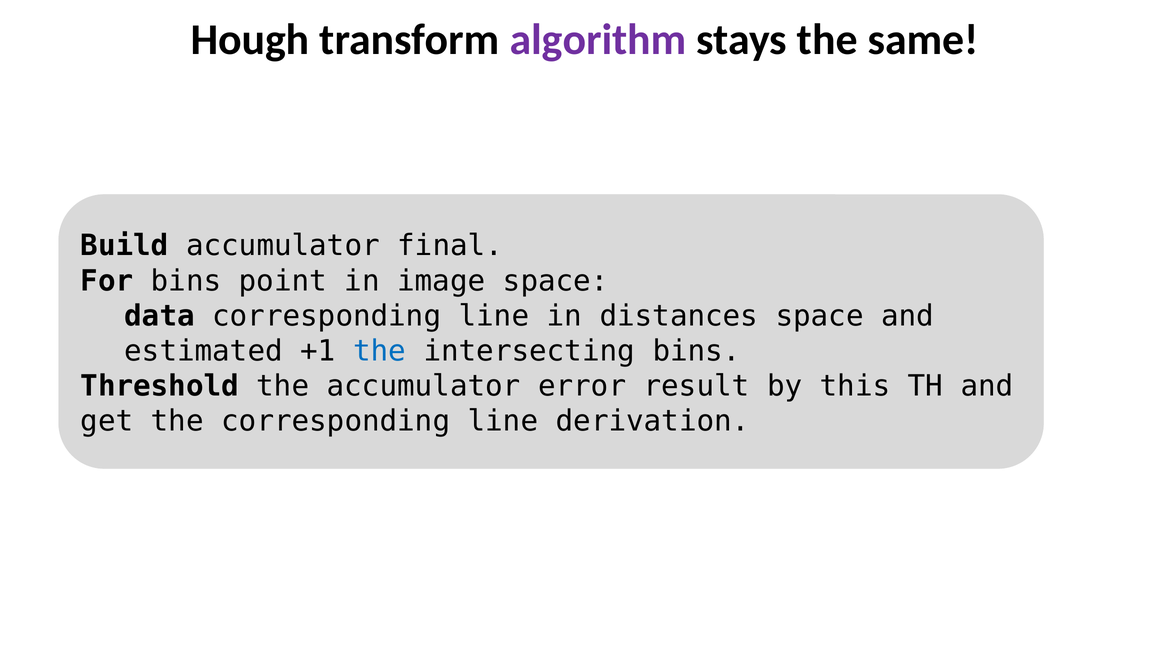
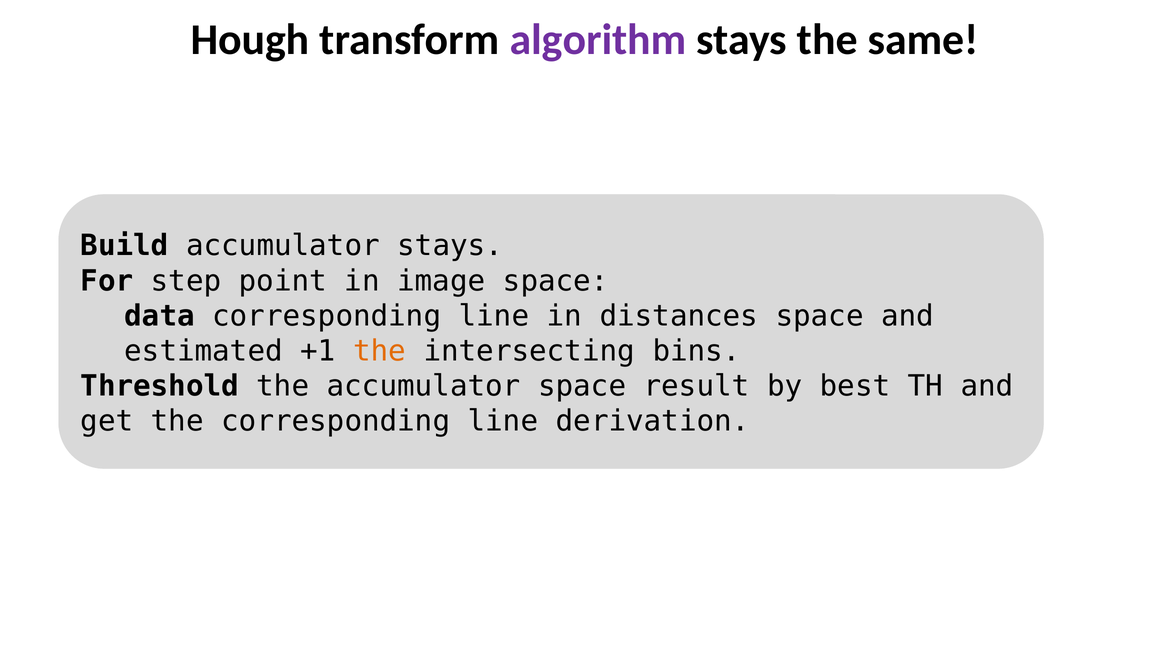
accumulator final: final -> stays (450, 246)
For bins: bins -> step (186, 281)
the colour: blue -> orange (380, 351)
accumulator error: error -> space (582, 386)
this: this -> best (855, 386)
